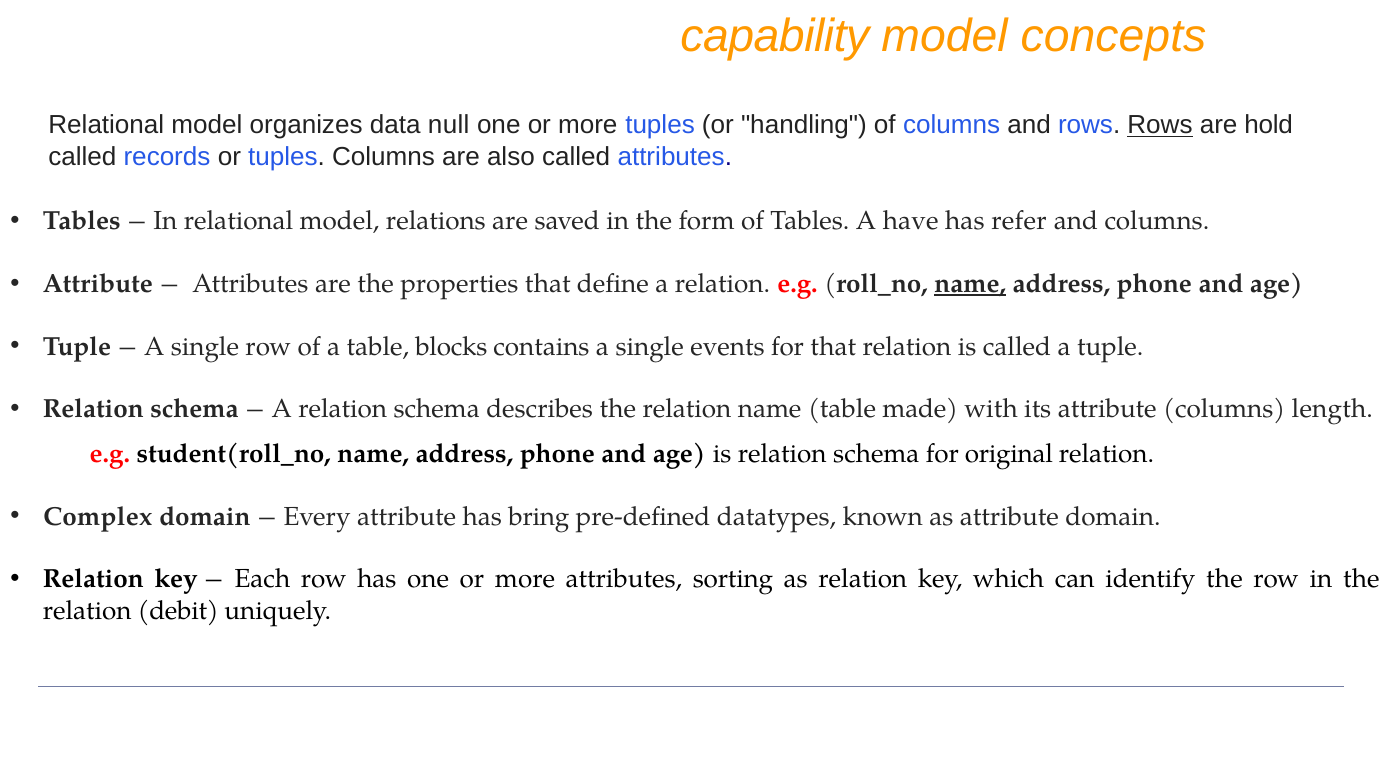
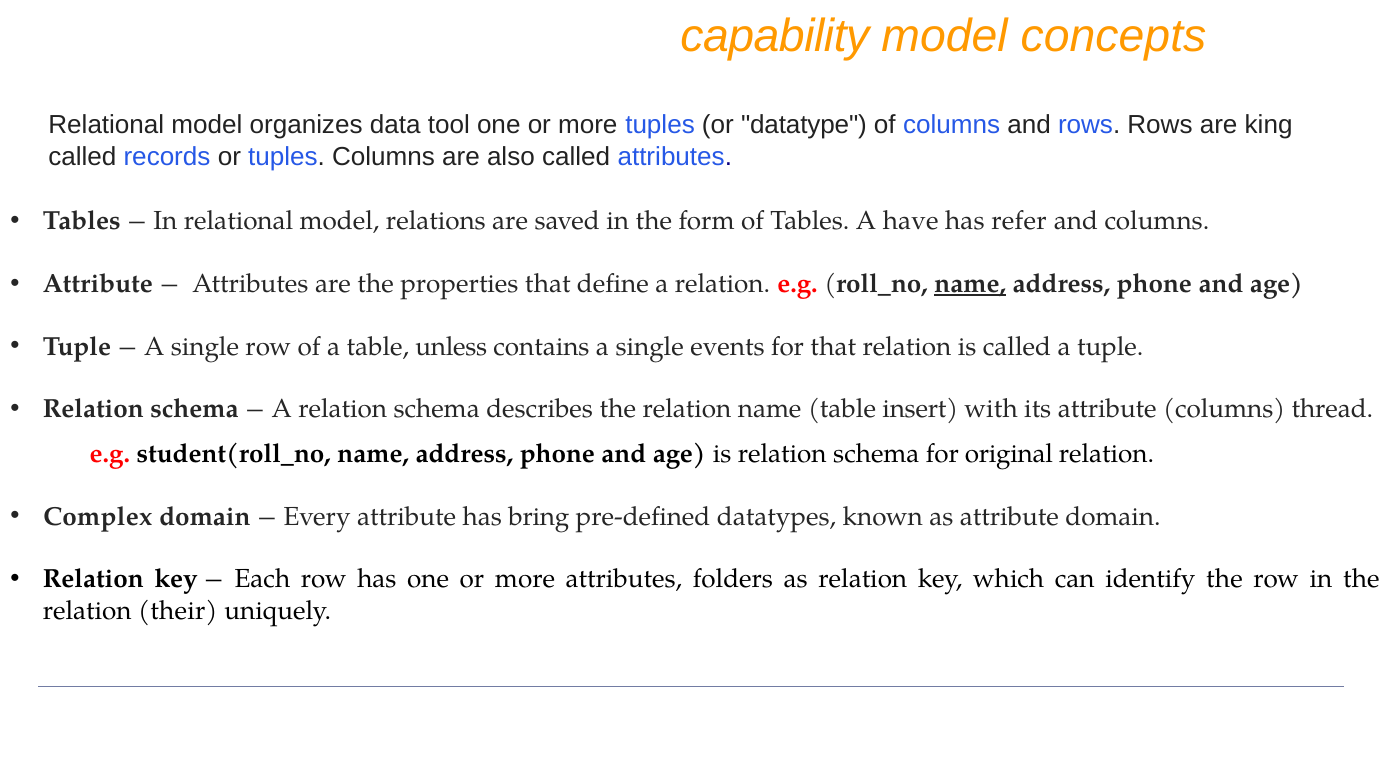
null: null -> tool (449, 125)
handling: handling -> datatype (804, 125)
Rows underline: present -> none (1160, 125)
hold: hold -> king (1269, 125)
blocks: blocks -> unless (451, 347)
made: made -> insert (920, 409)
length: length -> thread (1332, 409)
sorting: sorting -> folders (733, 580)
debit: debit -> their (178, 611)
